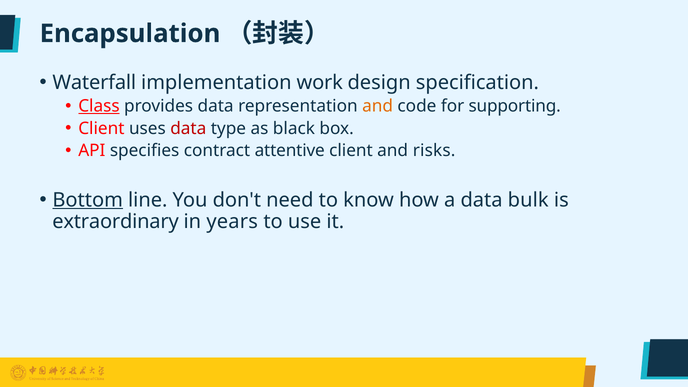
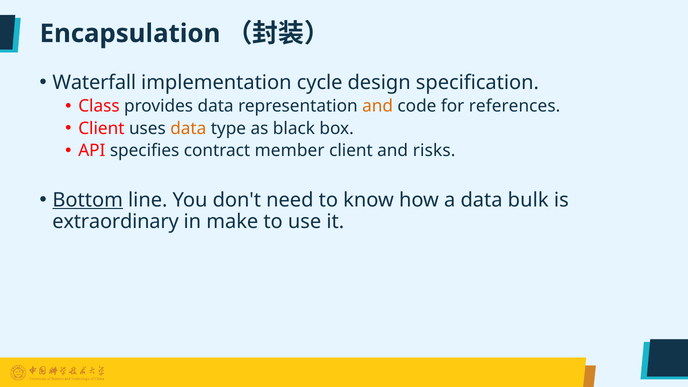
work: work -> cycle (320, 83)
Class underline: present -> none (99, 106)
supporting: supporting -> references (515, 106)
data colour: red -> orange (188, 128)
attentive: attentive -> member (290, 151)
years: years -> make (232, 222)
